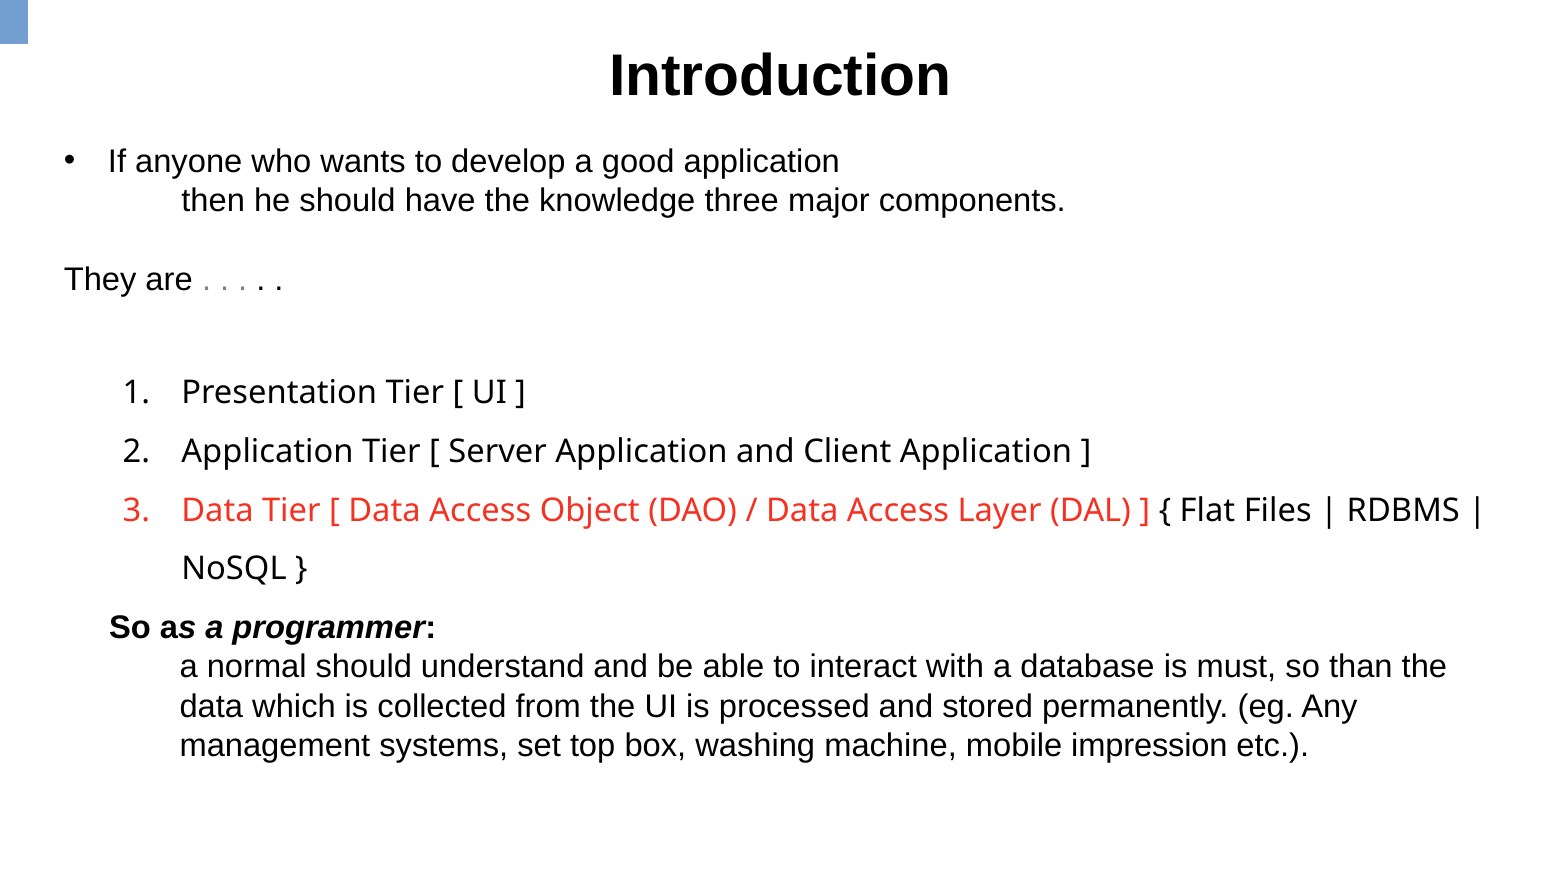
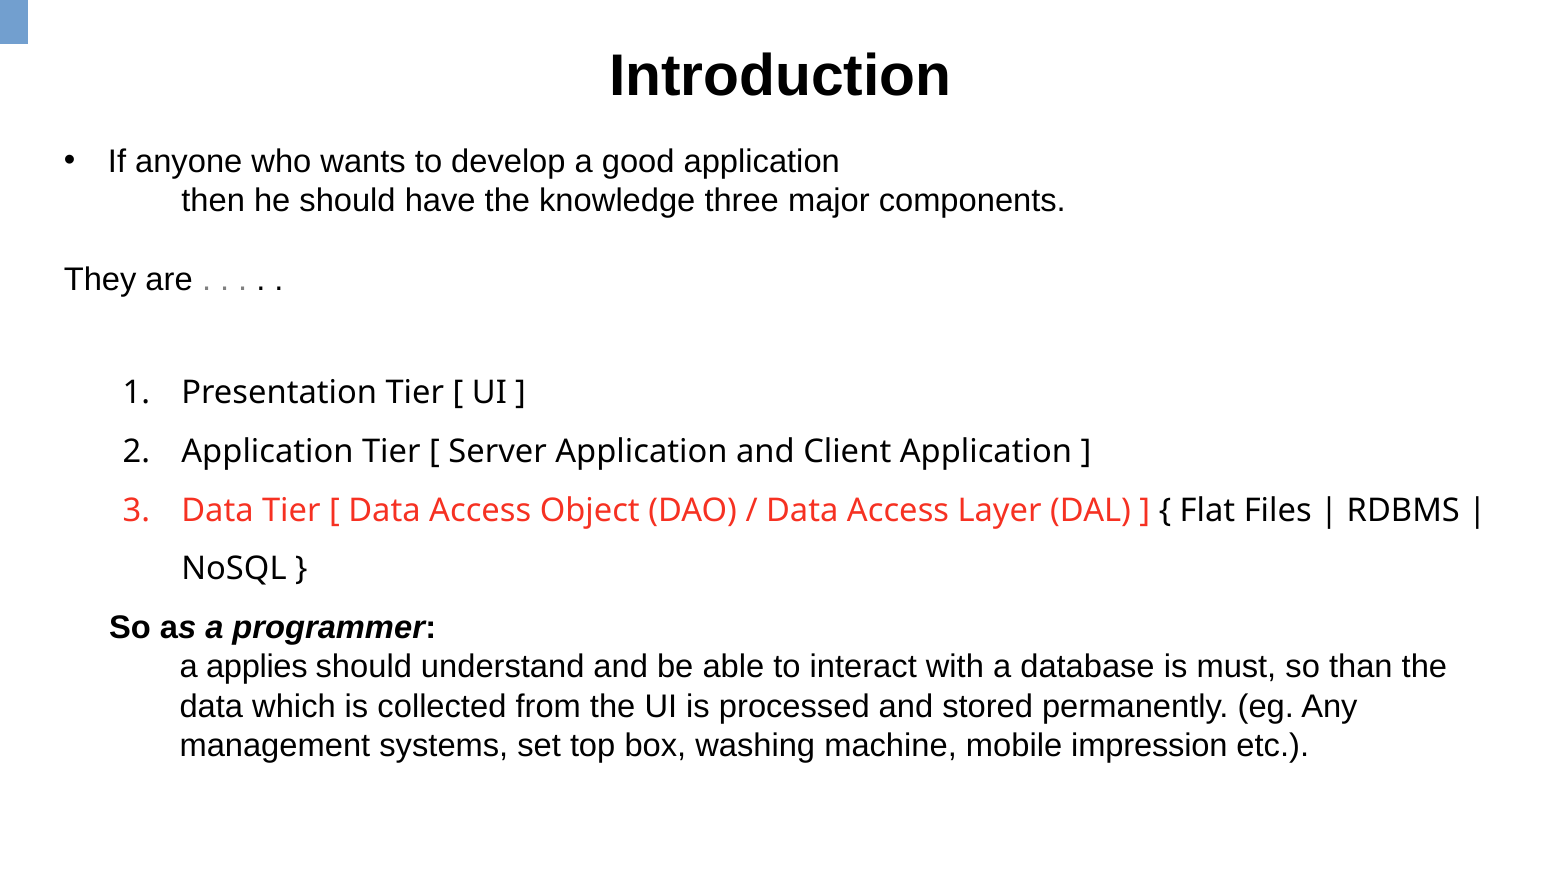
normal: normal -> applies (257, 667)
